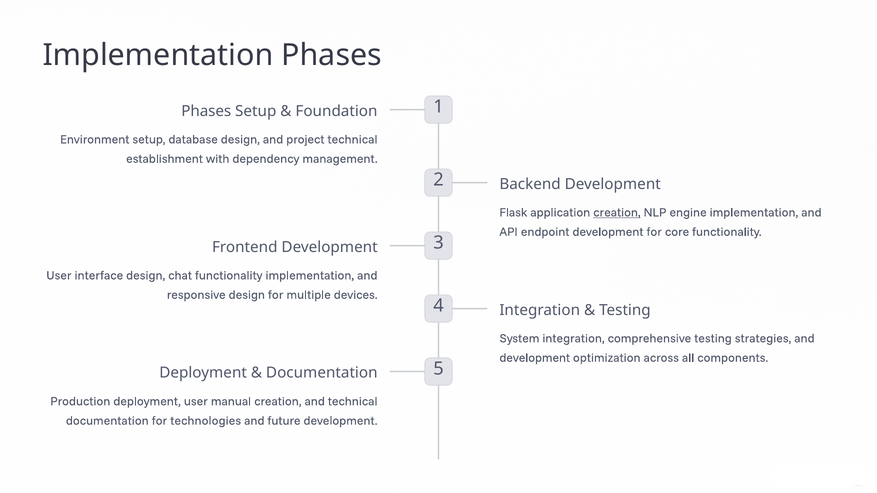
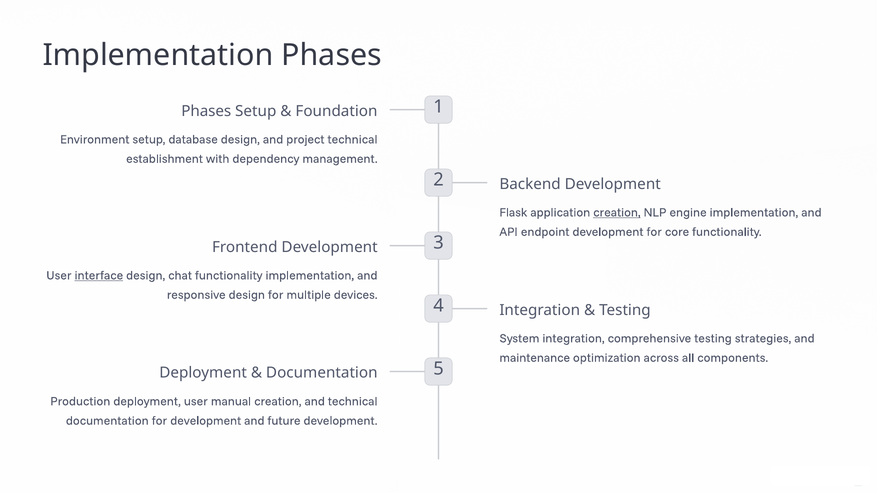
interface underline: none -> present (99, 276)
development: development -> maintenance (535, 358)
for technologies: technologies -> development (206, 421)
